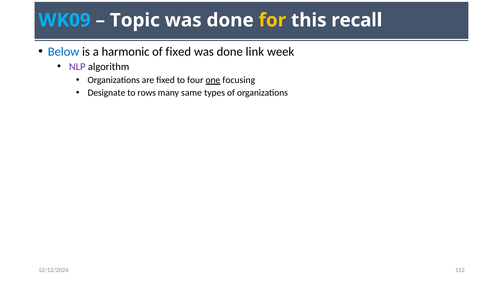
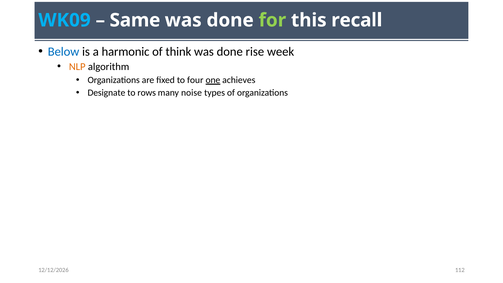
Topic: Topic -> Same (135, 20)
for colour: yellow -> light green (272, 20)
of fixed: fixed -> think (178, 52)
link: link -> rise (255, 52)
NLP colour: purple -> orange (77, 67)
focusing: focusing -> achieves (239, 80)
same: same -> noise (192, 93)
